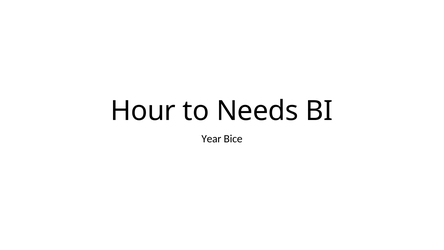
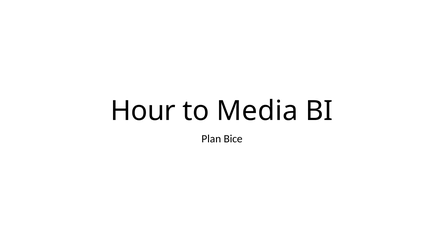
Needs: Needs -> Media (257, 111)
Year: Year -> Plan (211, 139)
